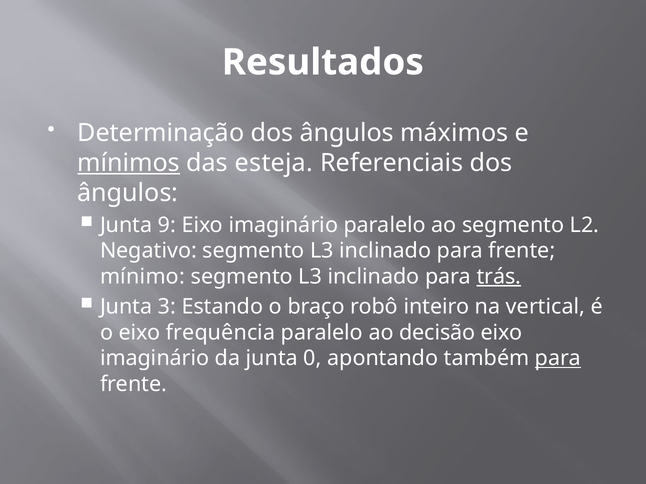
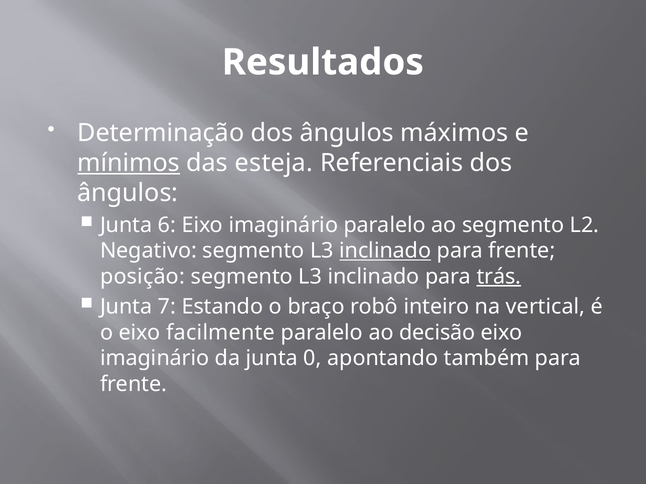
9: 9 -> 6 (167, 225)
inclinado underline: none -> present (385, 251)
mínimo: mínimo -> posição (142, 277)
3: 3 -> 7 (167, 307)
frequência: frequência -> facilmente (220, 333)
para underline: present -> none (558, 359)
